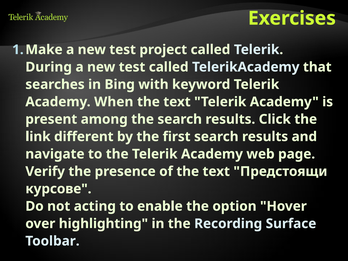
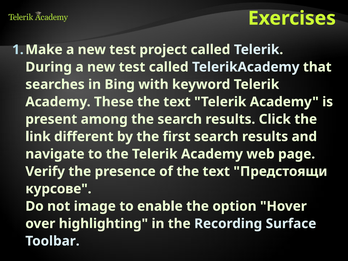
When: When -> These (114, 102)
acting: acting -> image (95, 206)
